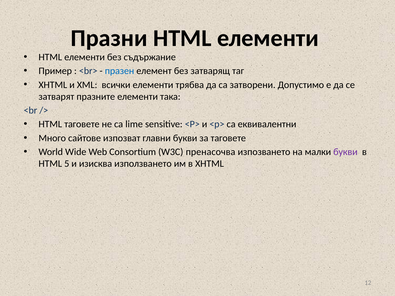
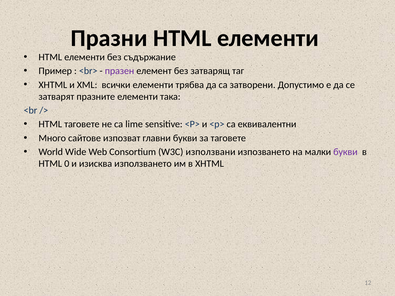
празен colour: blue -> purple (120, 71)
пренасочва: пренасочва -> използвани (211, 152)
5: 5 -> 0 (67, 164)
